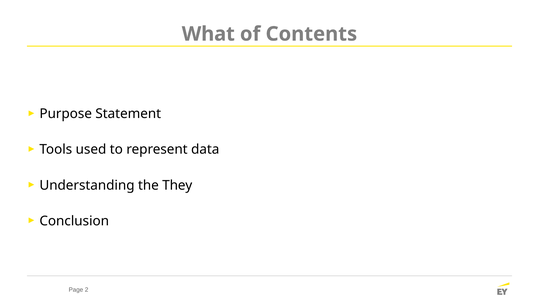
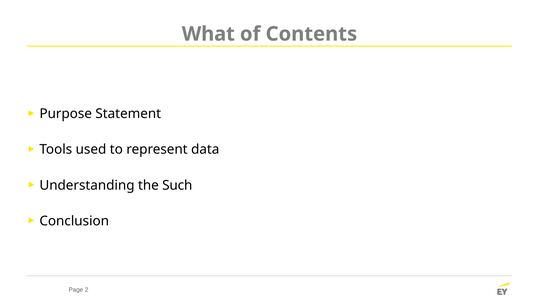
They: They -> Such (177, 185)
